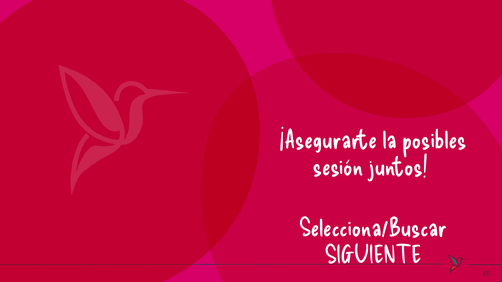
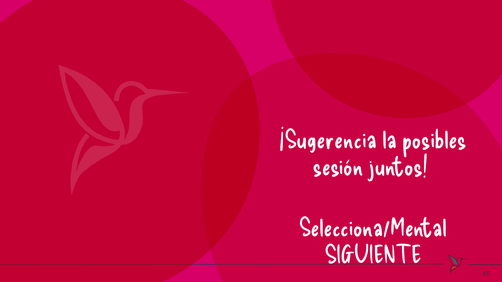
¡Asegurarte: ¡Asegurarte -> ¡Sugerencia (328, 140)
Selecciona/Buscar: Selecciona/Buscar -> Selecciona/Mental (373, 229)
